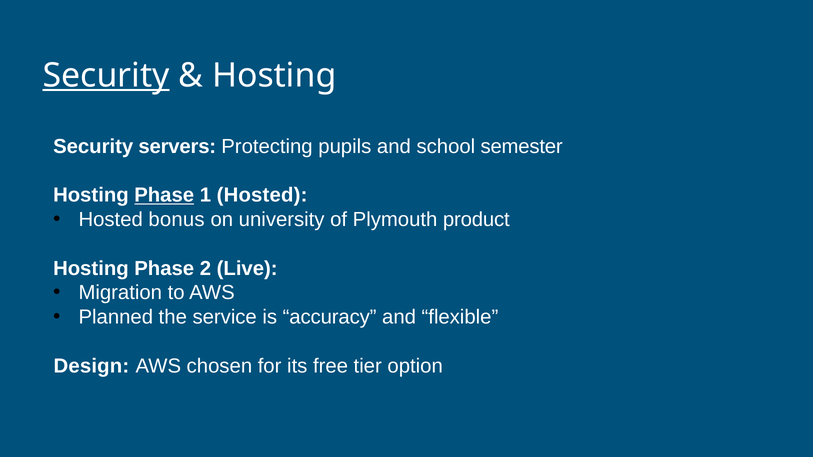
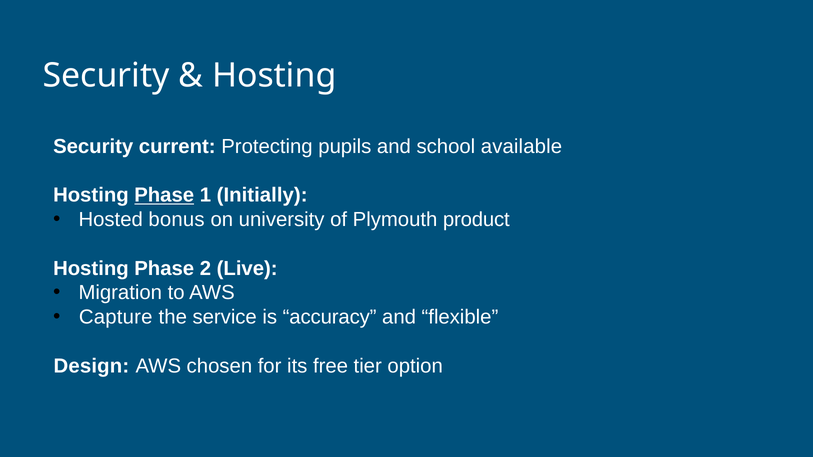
Security underline: present -> none (106, 76)
servers: servers -> current (177, 147)
semester: semester -> available (521, 147)
1 Hosted: Hosted -> Initially (262, 195)
Planned: Planned -> Capture (116, 317)
